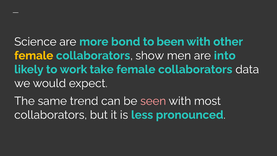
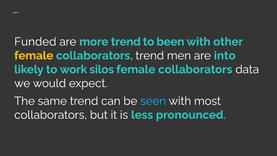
Science: Science -> Funded (35, 42)
more bond: bond -> trend (126, 42)
collaborators show: show -> trend (150, 56)
take: take -> silos (102, 69)
seen colour: pink -> light blue (153, 101)
